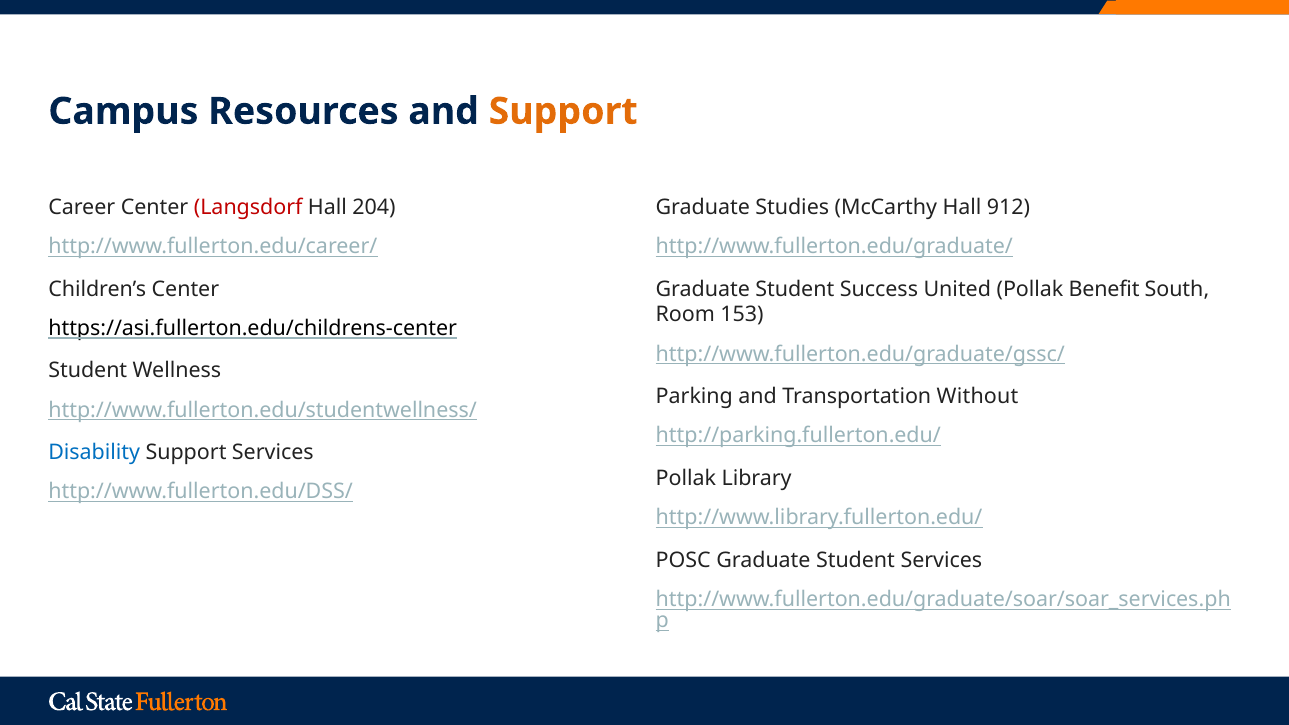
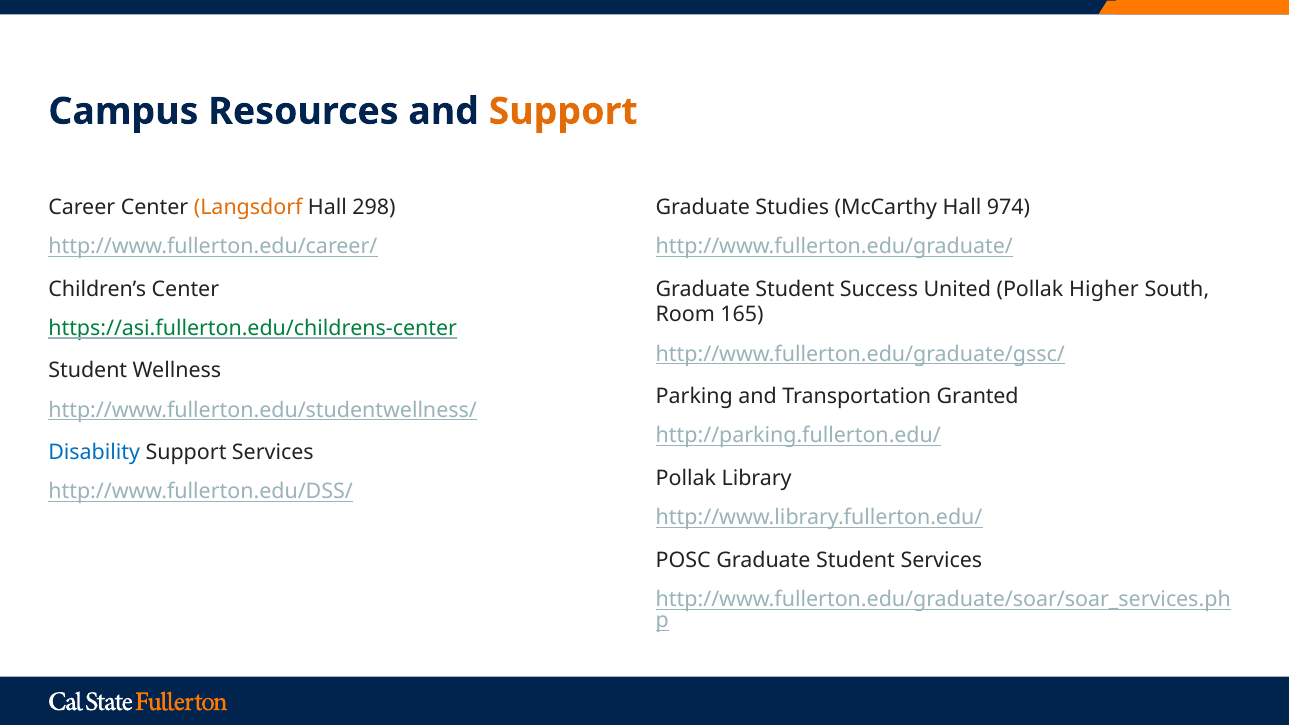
Langsdorf colour: red -> orange (248, 207)
204: 204 -> 298 (374, 207)
912: 912 -> 974 (1009, 207)
Benefit: Benefit -> Higher (1104, 289)
153: 153 -> 165 (742, 315)
https://asi.fullerton.edu/childrens-center colour: black -> green (253, 328)
Without: Without -> Granted (978, 397)
